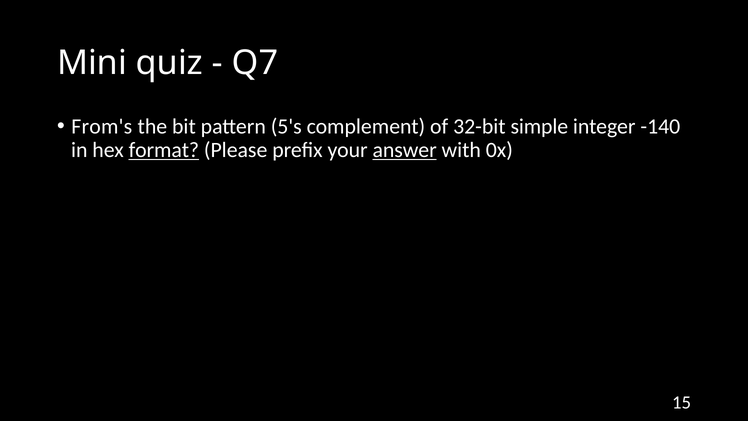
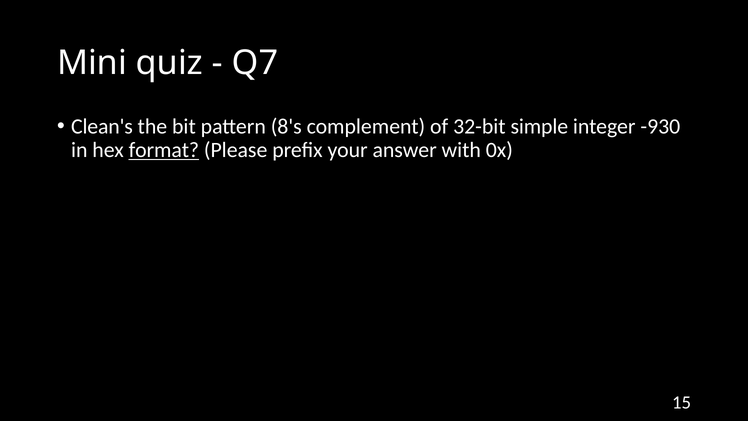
From's: From's -> Clean's (102, 126)
5's: 5's -> 8's (286, 126)
-140: -140 -> -930 (660, 126)
answer underline: present -> none (405, 150)
